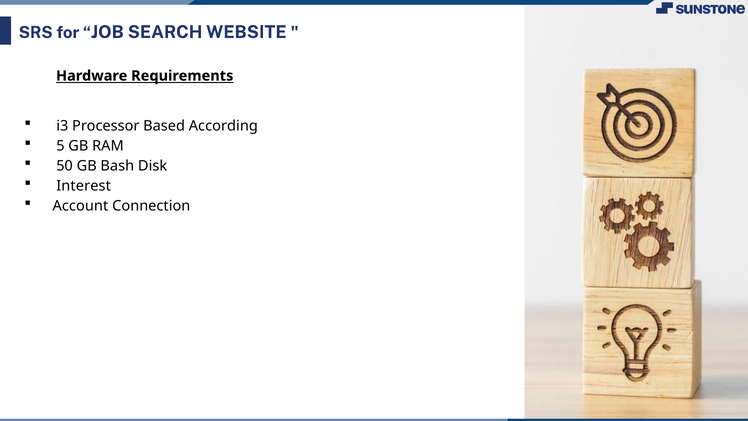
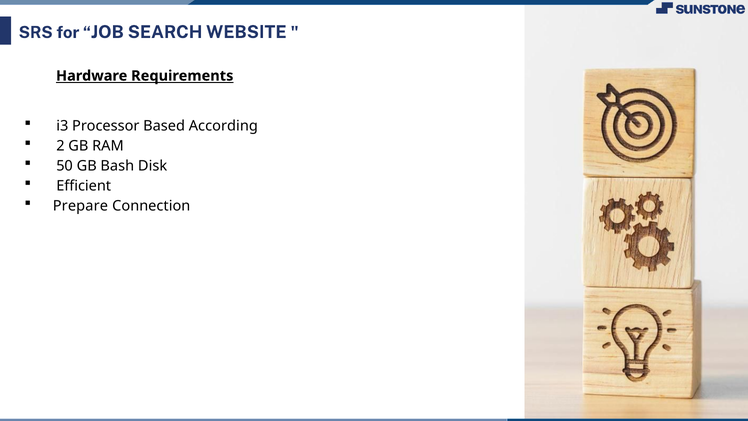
5: 5 -> 2 (60, 146)
Interest: Interest -> Efficient (84, 186)
Account: Account -> Prepare (80, 206)
